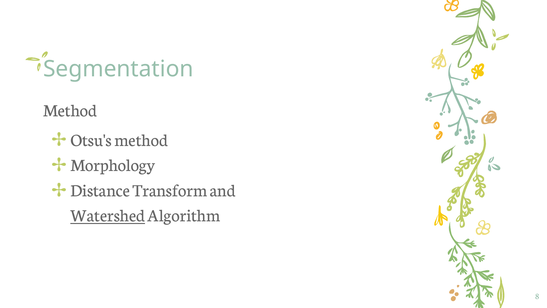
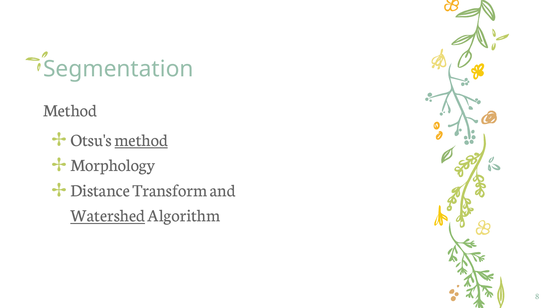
method underline: none -> present (141, 140)
